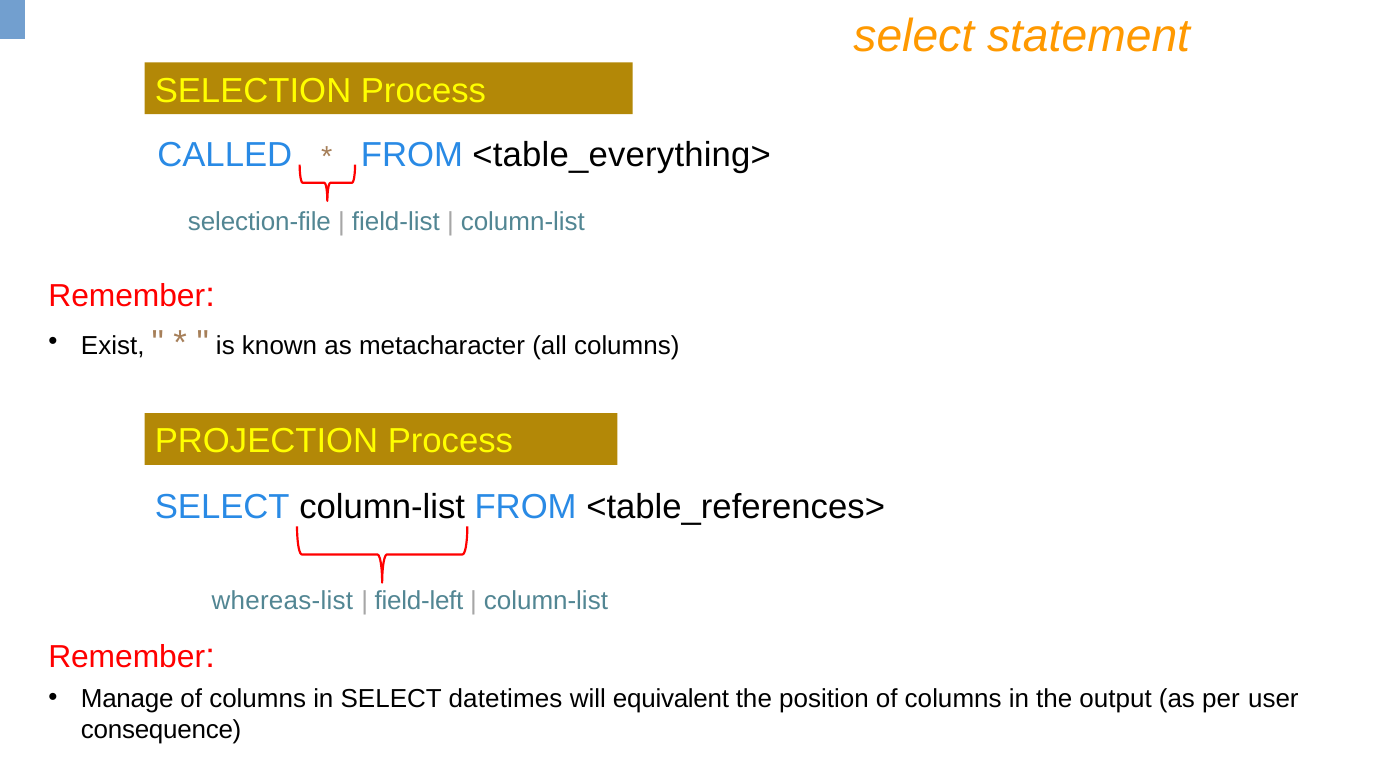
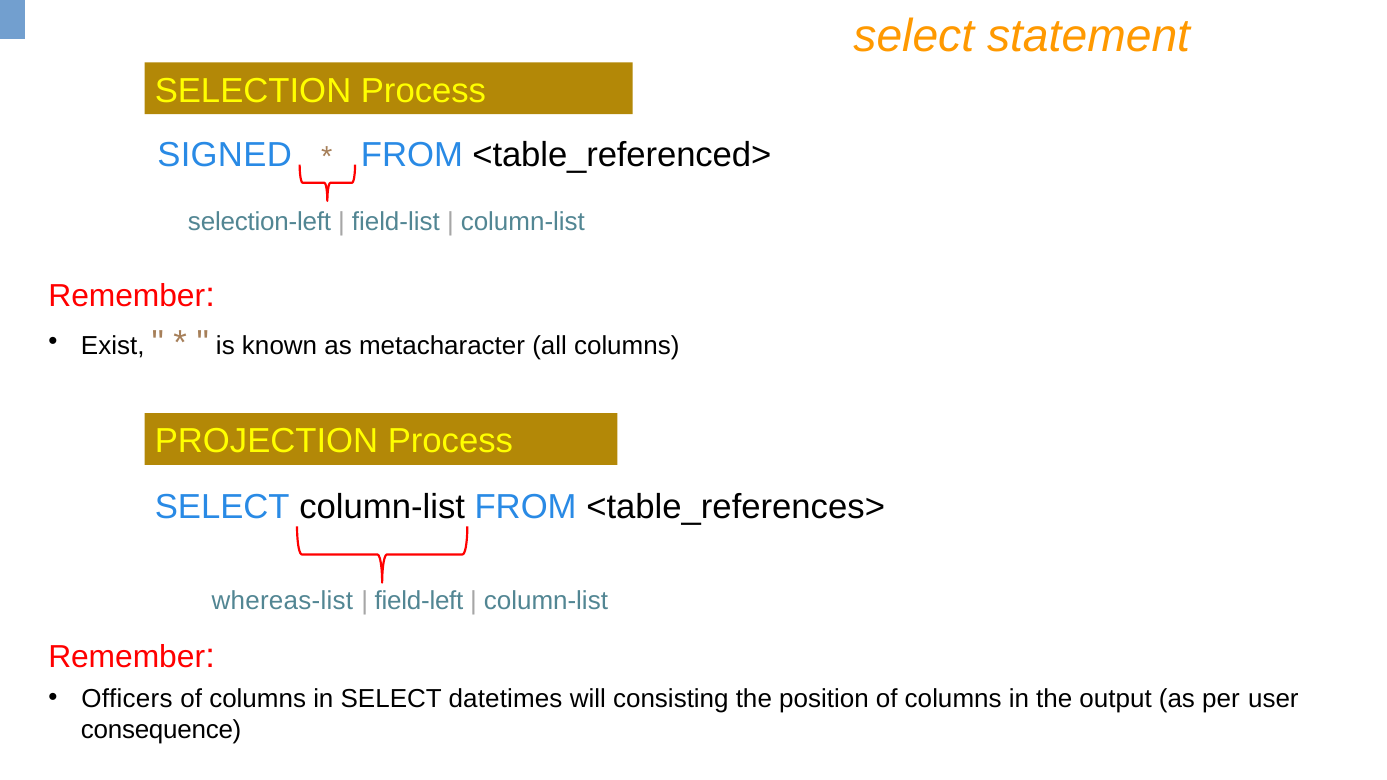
CALLED: CALLED -> SIGNED (225, 155)
<table_everything>: <table_everything> -> <table_referenced> (622, 155)
selection-file: selection-file -> selection-left (259, 222)
Manage: Manage -> Officers (127, 699)
equivalent: equivalent -> consisting (671, 699)
